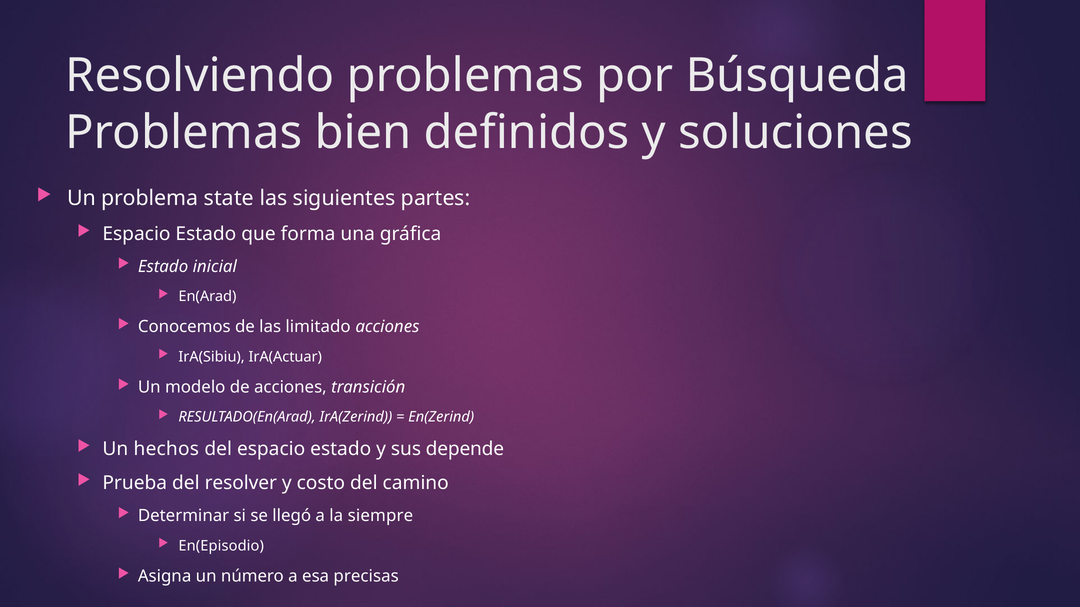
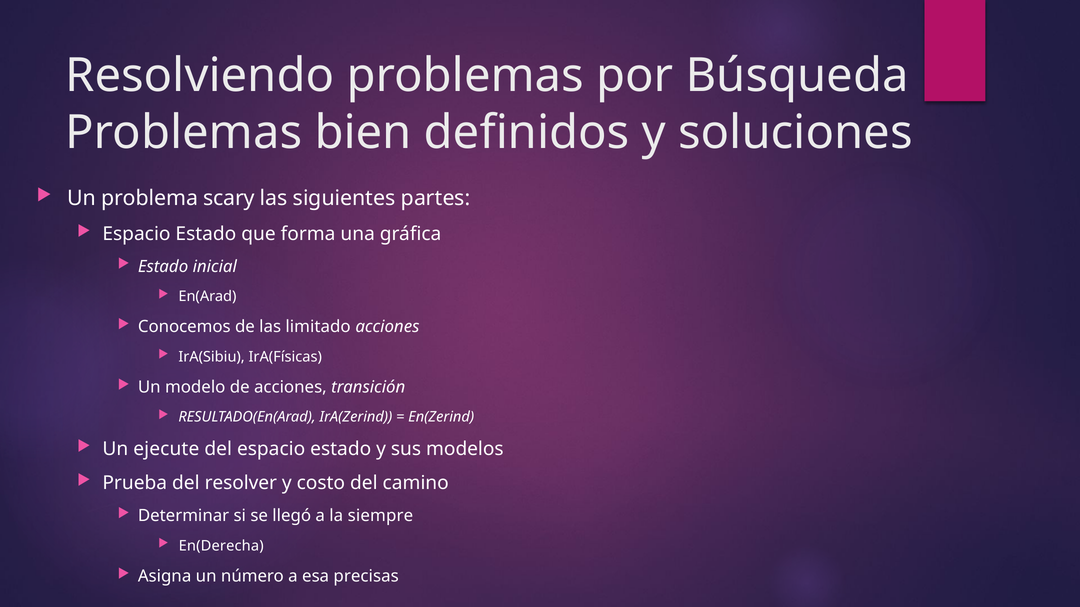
state: state -> scary (229, 199)
IrA(Actuar: IrA(Actuar -> IrA(Físicas (285, 357)
hechos: hechos -> ejecute (166, 449)
depende: depende -> modelos (465, 449)
En(Episodio: En(Episodio -> En(Derecha (221, 546)
